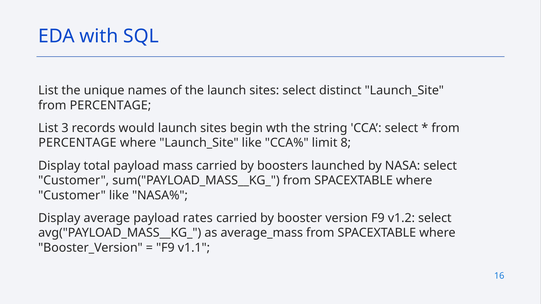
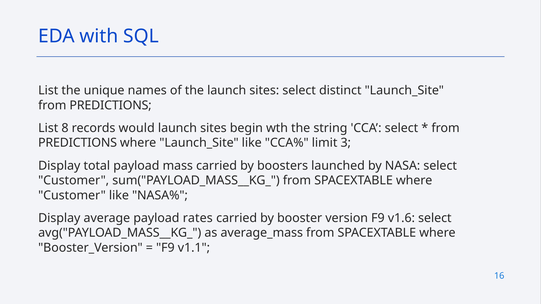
PERCENTAGE: PERCENTAGE -> PREDICTIONS (111, 105)
3: 3 -> 8 (65, 128)
PERCENTAGE: PERCENTAGE -> PREDICTIONS (78, 143)
8: 8 -> 3 (346, 143)
v1.2: v1.2 -> v1.6 (401, 218)
